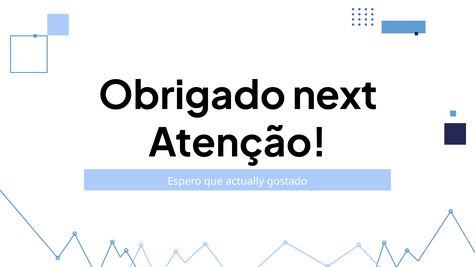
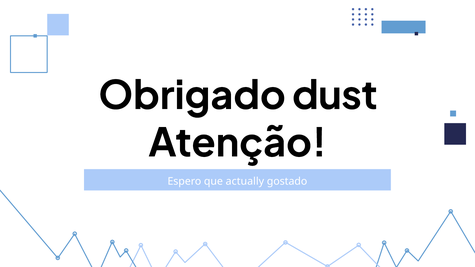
next: next -> dust (335, 96)
